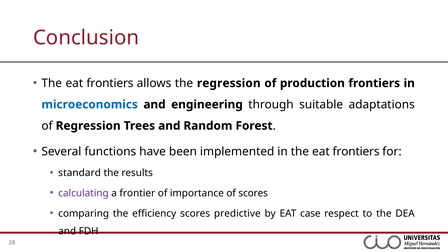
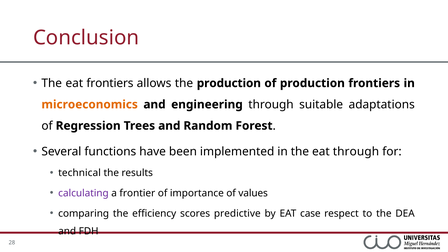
the regression: regression -> production (229, 83)
microeconomics colour: blue -> orange (90, 105)
in the eat frontiers: frontiers -> through (356, 152)
standard: standard -> technical (80, 173)
of scores: scores -> values (253, 193)
